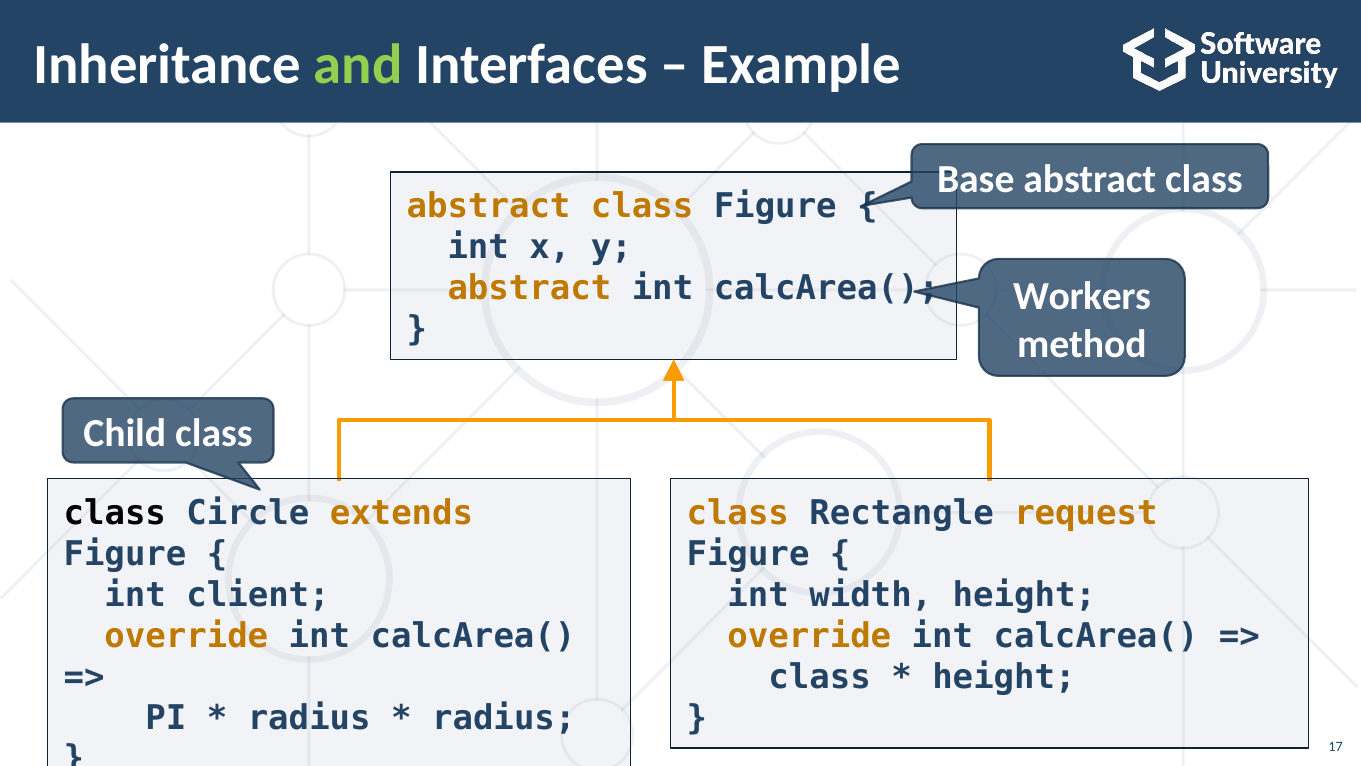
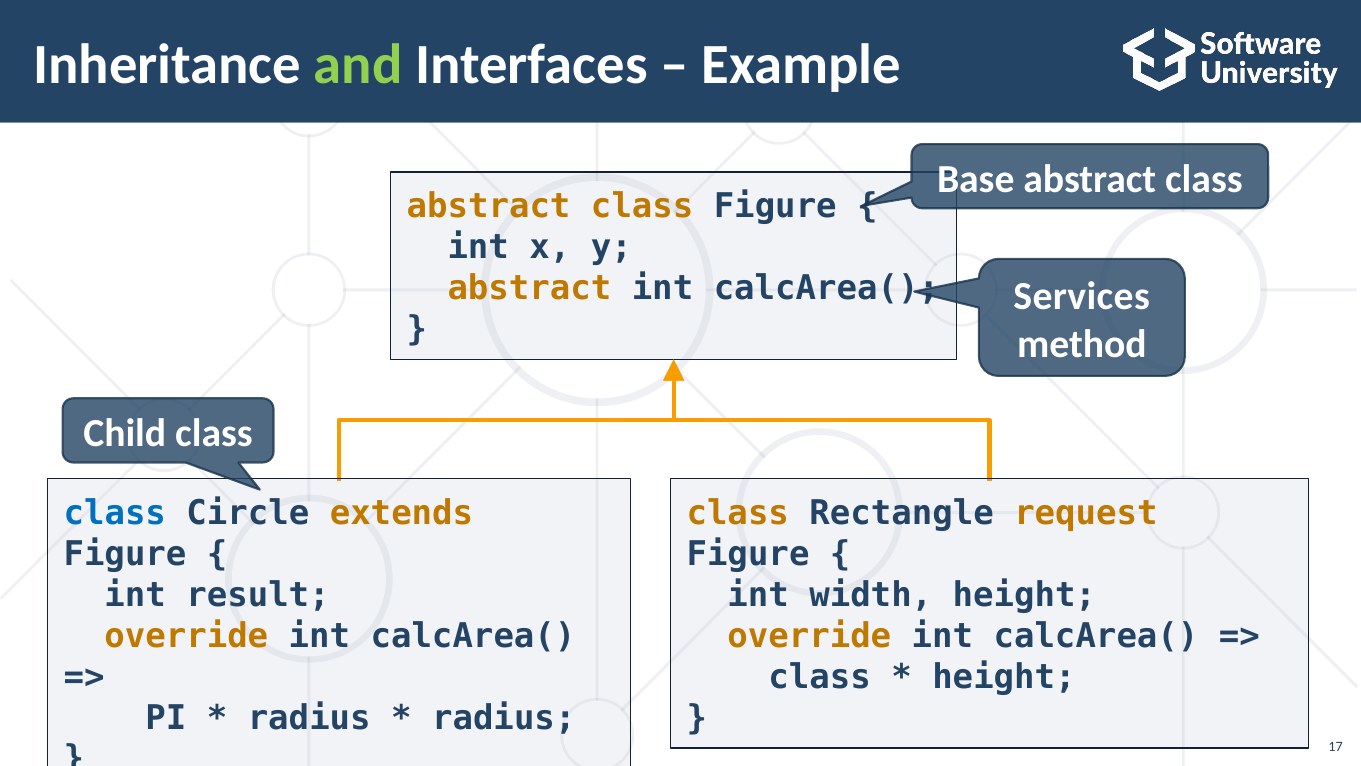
Workers: Workers -> Services (1082, 296)
class colour: black -> blue (115, 513)
client: client -> result (258, 595)
